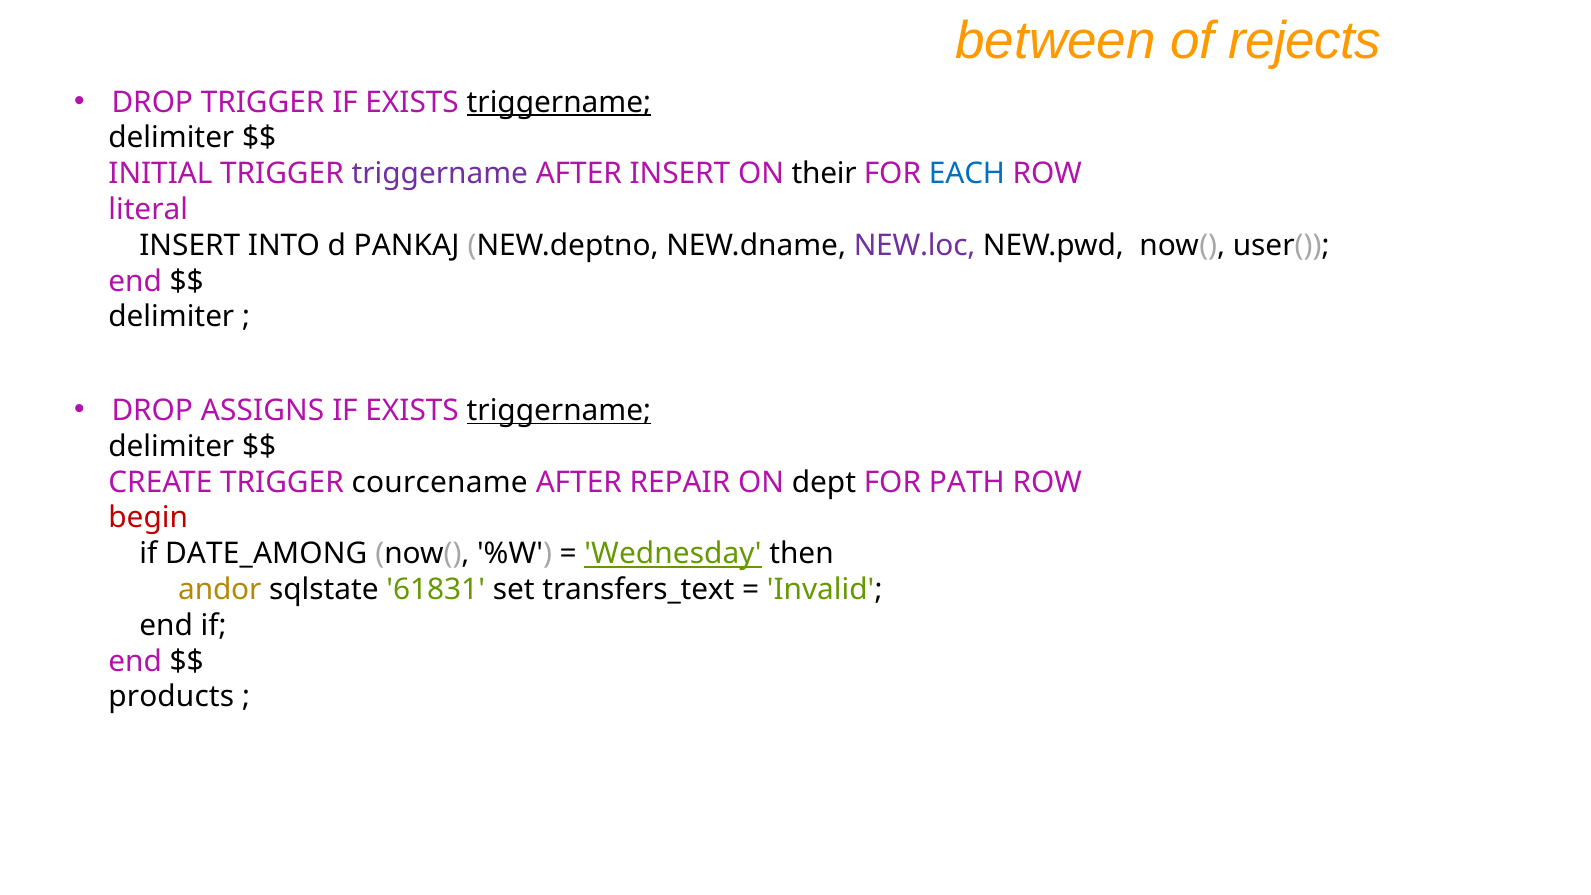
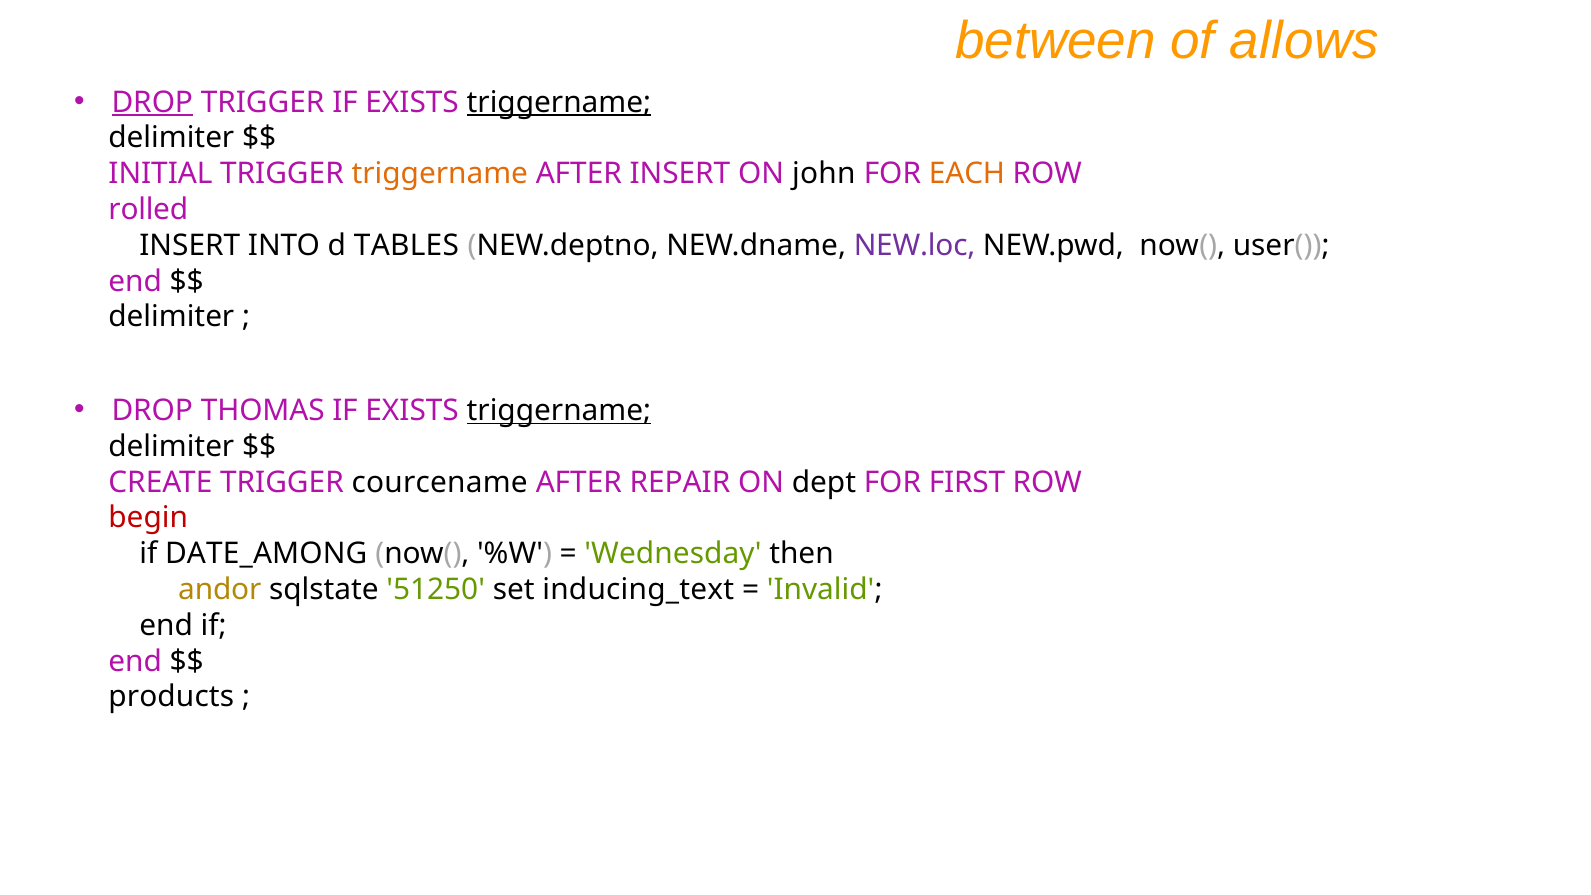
rejects: rejects -> allows (1304, 41)
DROP underline: none -> present (152, 102)
triggername colour: purple -> orange (440, 174)
their: their -> john (824, 174)
EACH colour: blue -> orange (967, 174)
literal: literal -> rolled (148, 210)
PANKAJ: PANKAJ -> TABLES (406, 245)
ASSIGNS: ASSIGNS -> THOMAS (263, 411)
PATH: PATH -> FIRST (967, 482)
Wednesday underline: present -> none (673, 554)
61831: 61831 -> 51250 (436, 590)
transfers_text: transfers_text -> inducing_text (638, 590)
